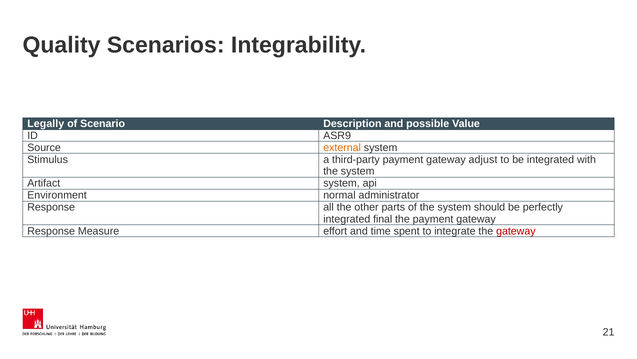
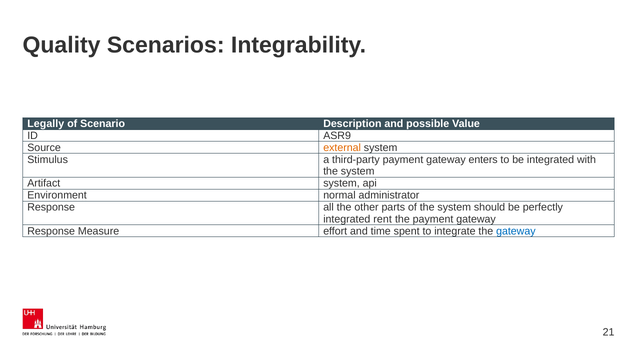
adjust: adjust -> enters (483, 159)
final: final -> rent (383, 219)
gateway colour: red -> blue (516, 231)
